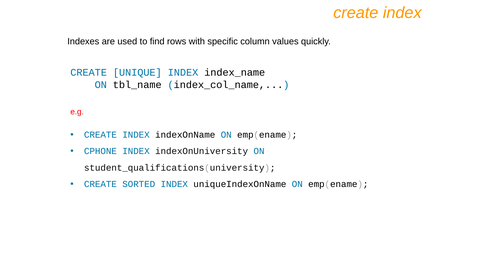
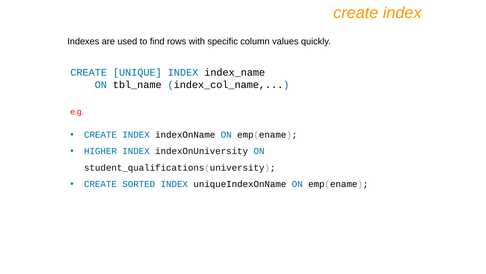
CPHONE: CPHONE -> HIGHER (100, 151)
